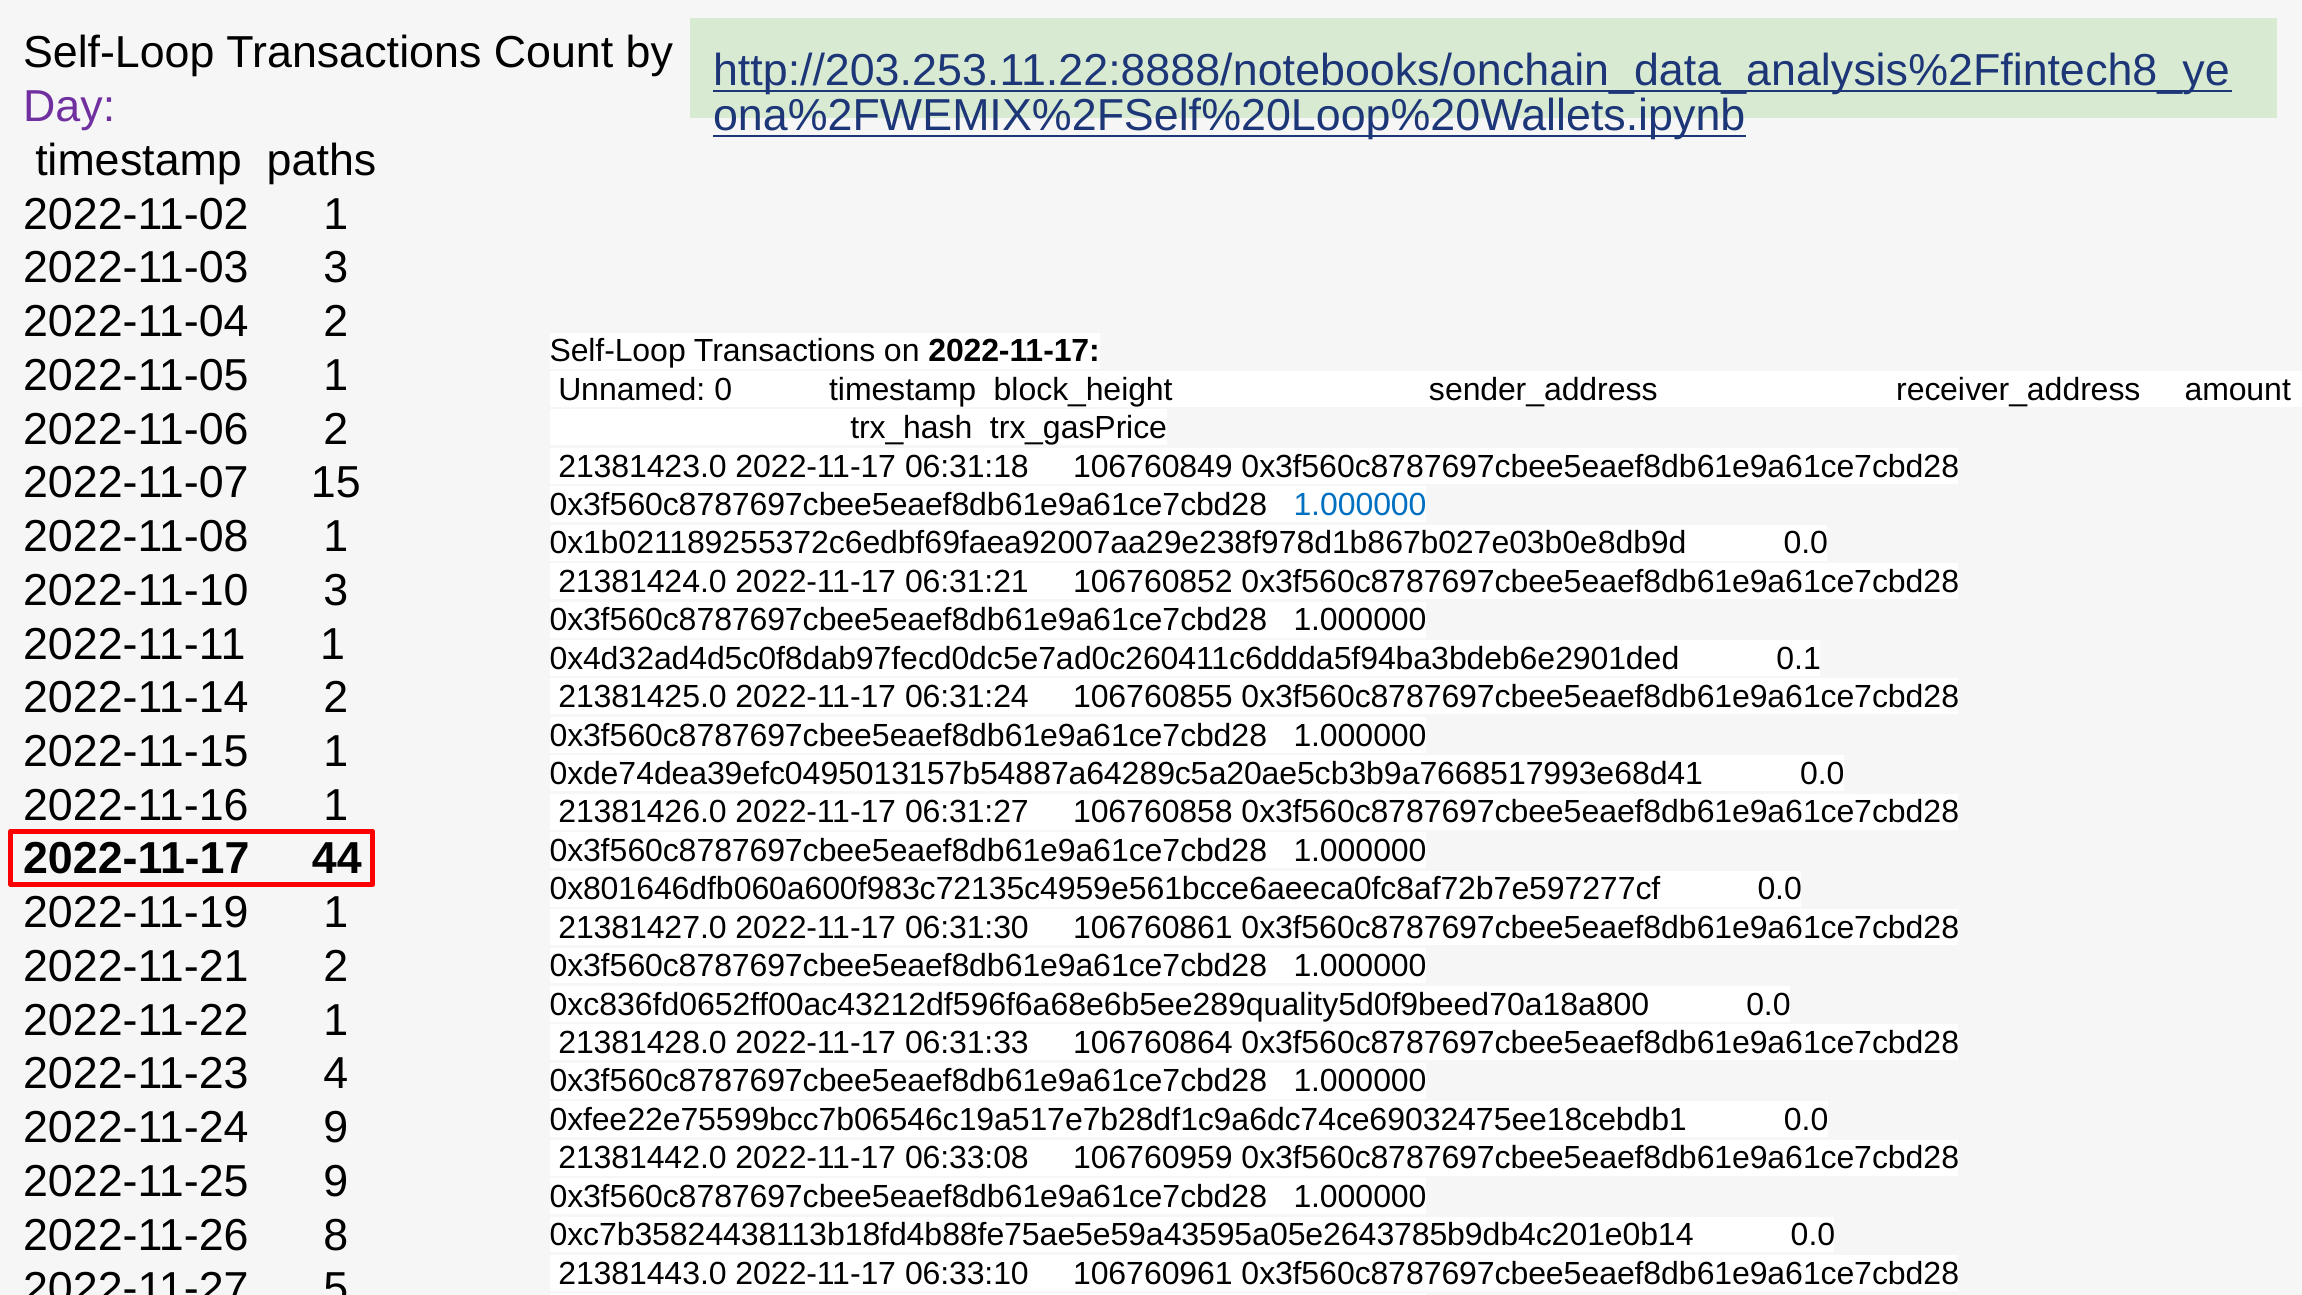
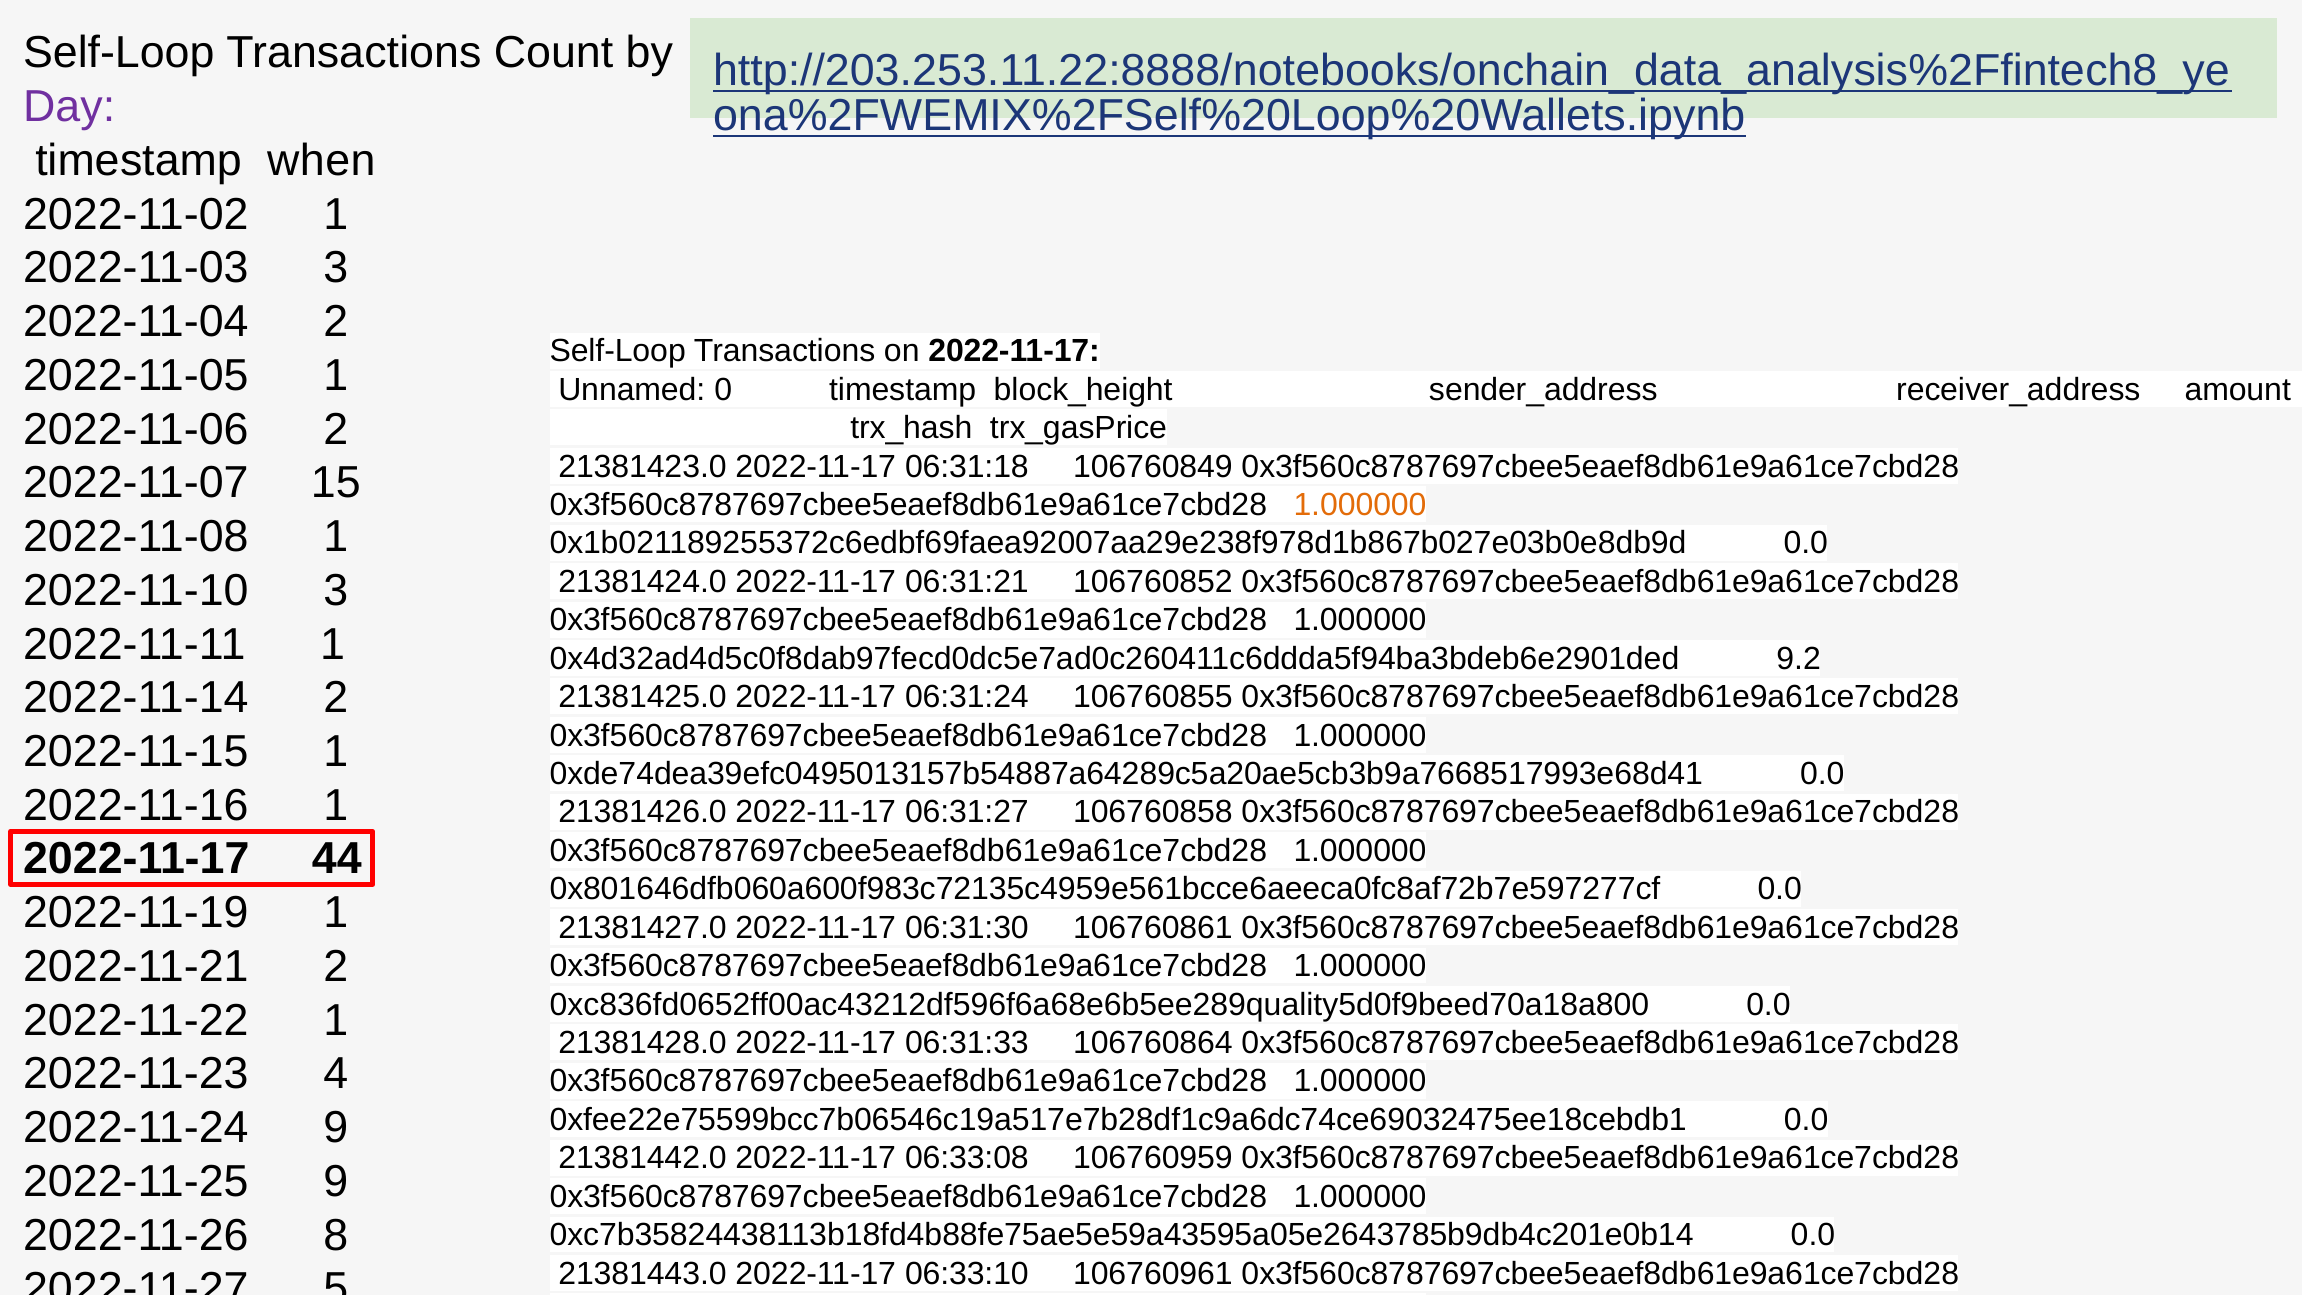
paths: paths -> when (321, 161)
1.000000 colour: blue -> orange (1360, 505)
0.1: 0.1 -> 9.2 (1799, 659)
